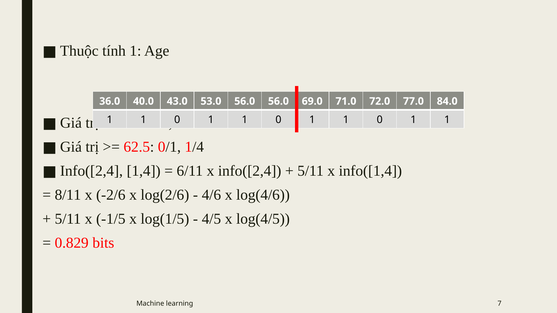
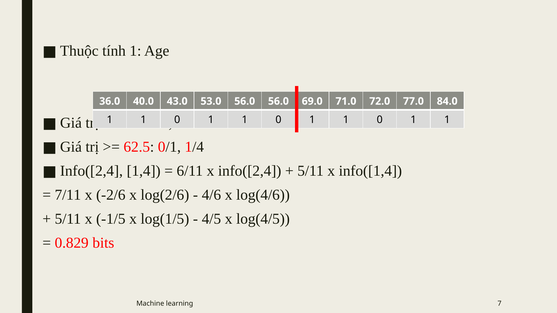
8/11: 8/11 -> 7/11 (68, 195)
